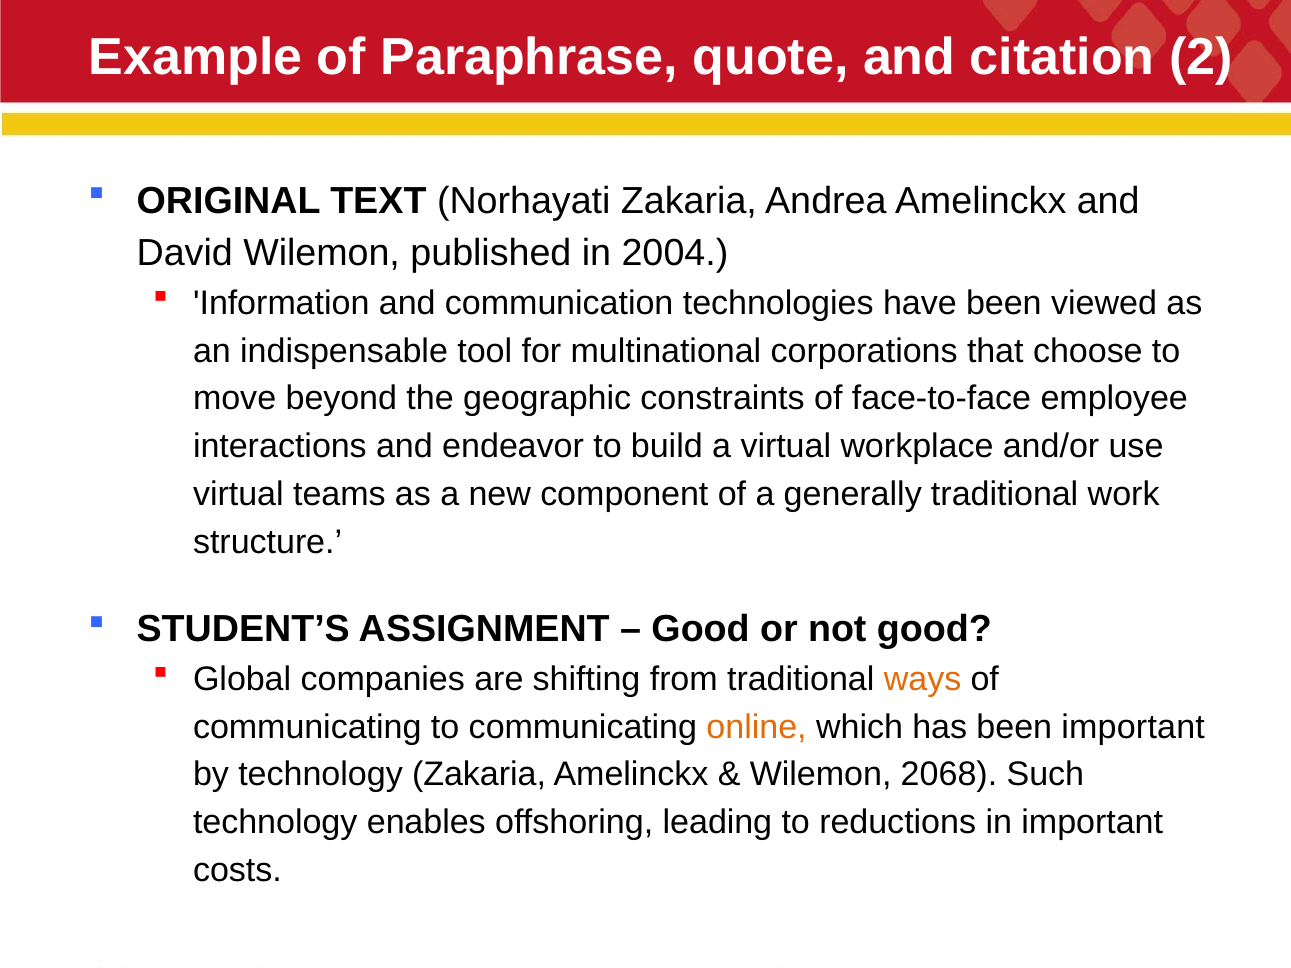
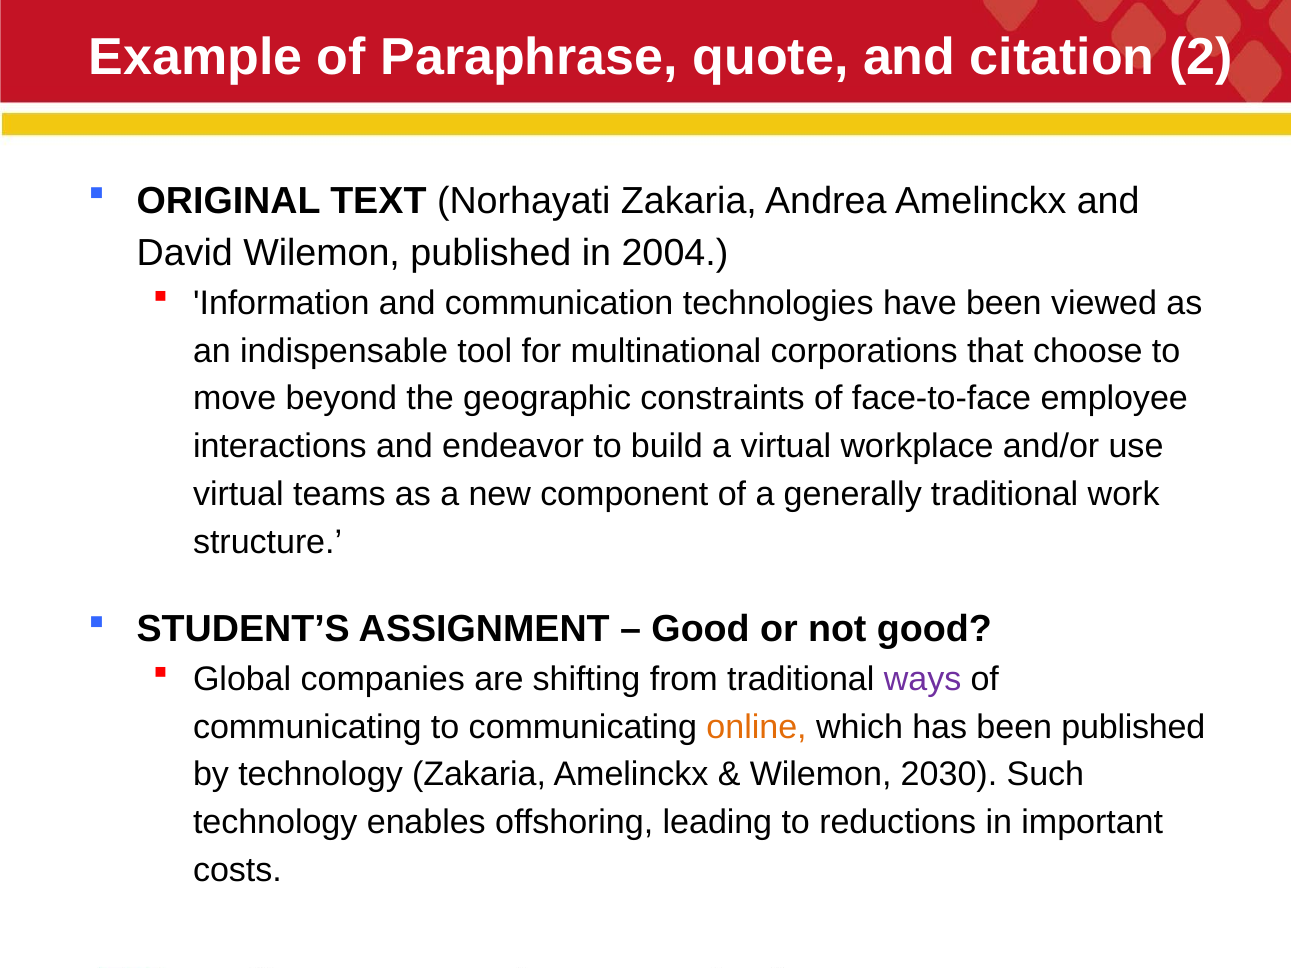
ways colour: orange -> purple (923, 679)
been important: important -> published (1133, 727)
2068: 2068 -> 2030 (949, 775)
